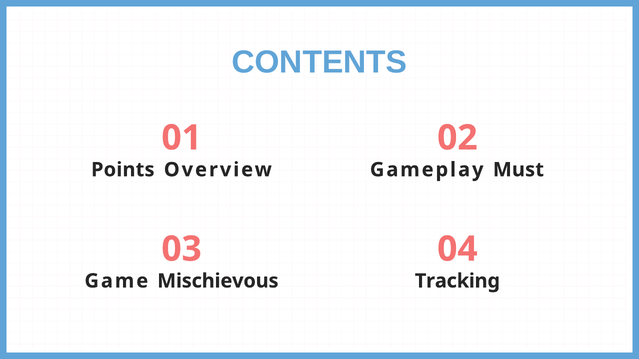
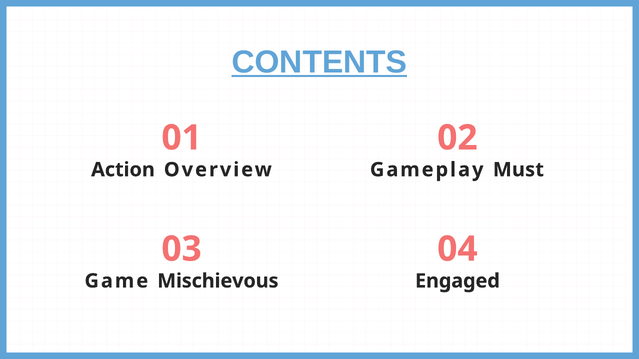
CONTENTS underline: none -> present (319, 62)
Points: Points -> Action (123, 170)
Tracking: Tracking -> Engaged (457, 281)
